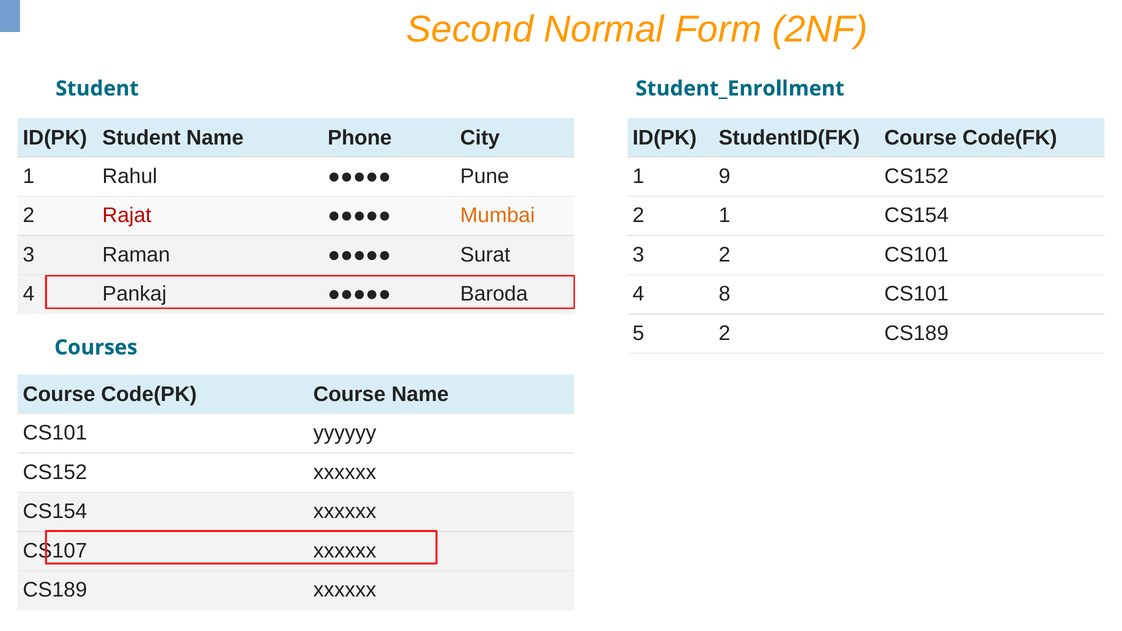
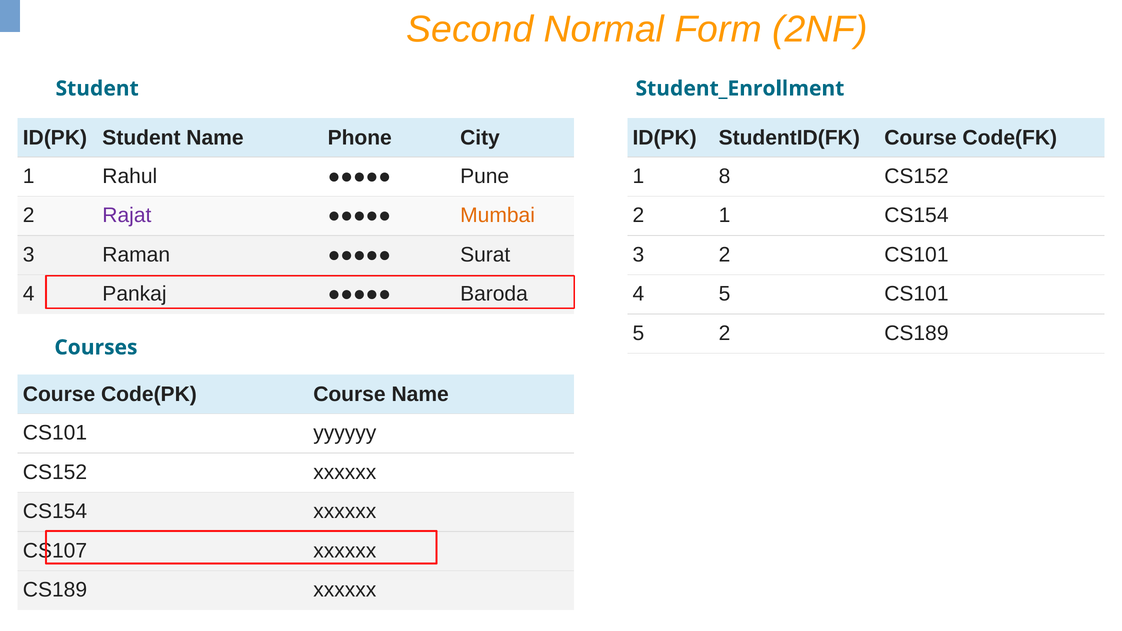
9: 9 -> 8 (724, 176)
Rajat colour: red -> purple (127, 216)
4 8: 8 -> 5 (724, 294)
